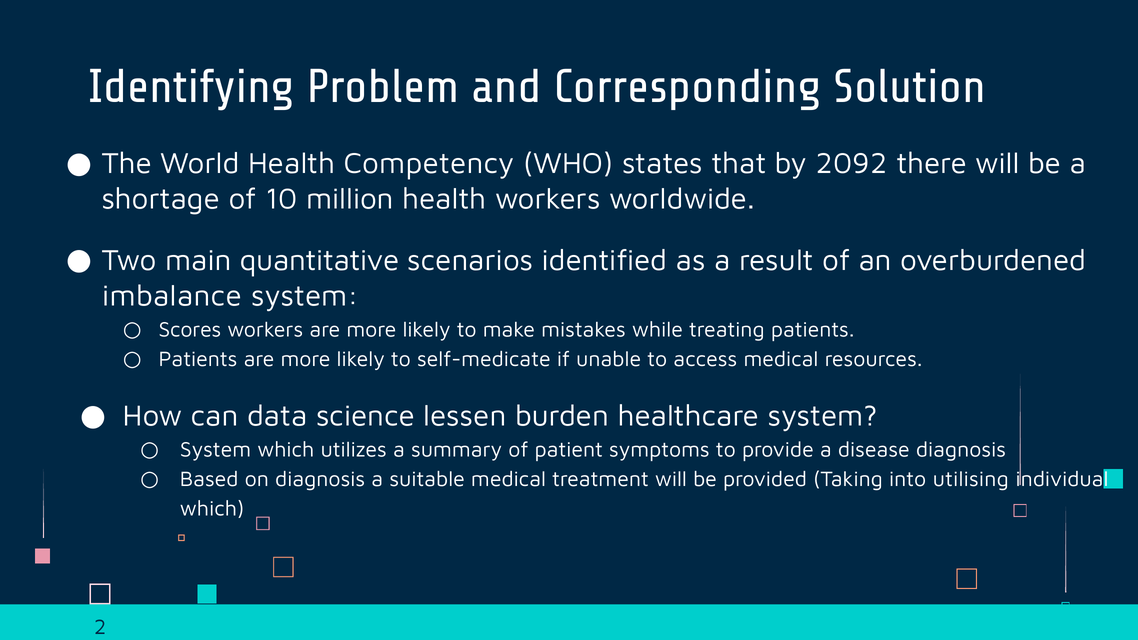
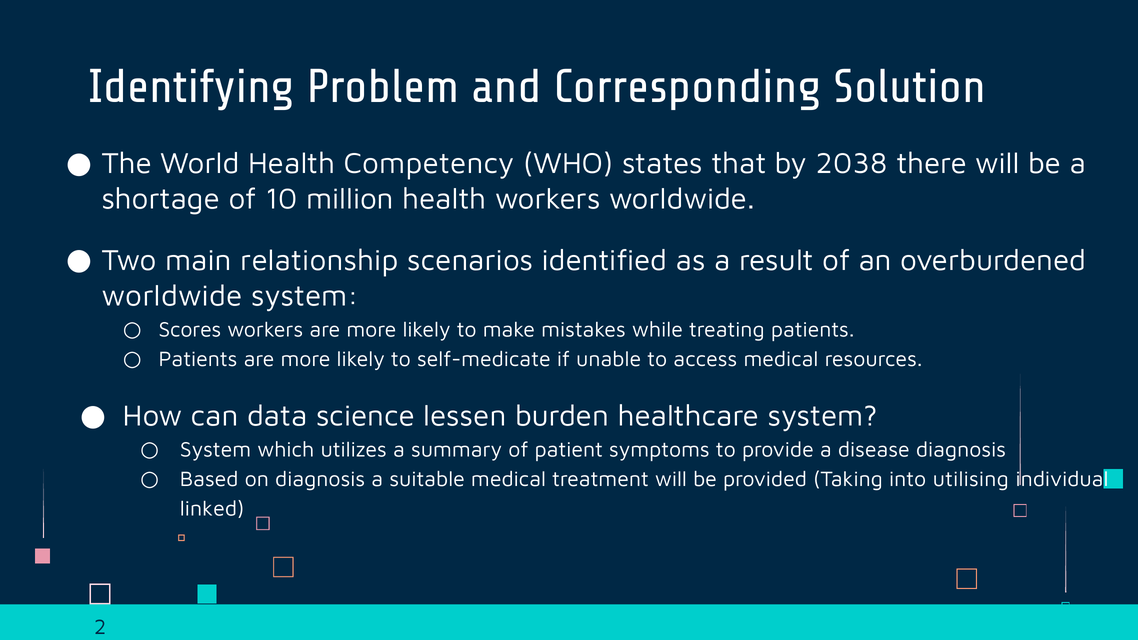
2092: 2092 -> 2038 (851, 164)
quantitative: quantitative -> relationship (319, 260)
imbalance: imbalance -> worldwide (172, 296)
which: which -> linked (212, 509)
